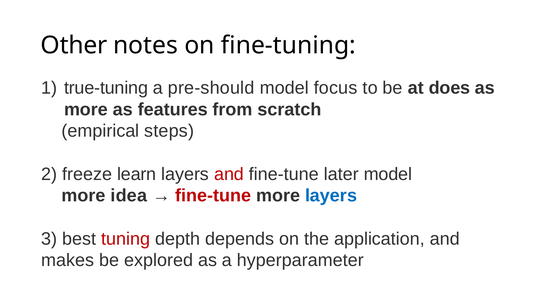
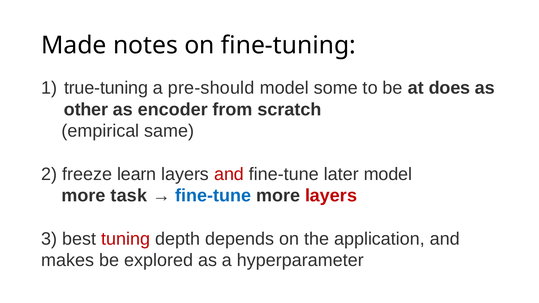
Other: Other -> Made (74, 45)
focus: focus -> some (336, 88)
more: more -> other (86, 110)
features: features -> encoder (173, 110)
steps: steps -> same (169, 131)
idea: idea -> task (129, 196)
fine-tune colour: red -> blue (213, 196)
layers colour: blue -> red (331, 196)
